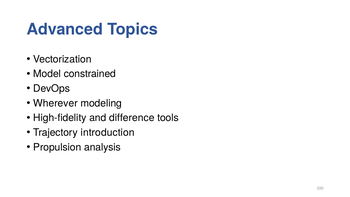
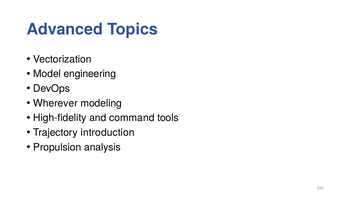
constrained: constrained -> engineering (90, 74)
difference: difference -> command (132, 118)
